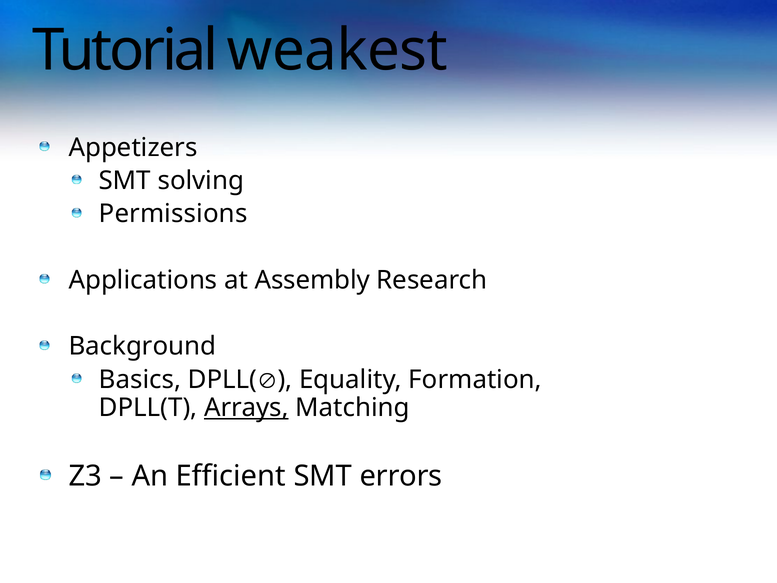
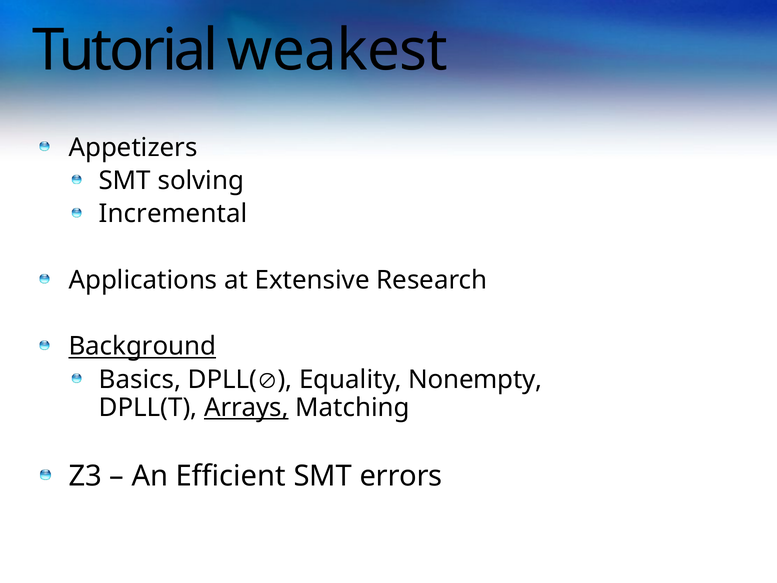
Permissions: Permissions -> Incremental (173, 214)
Assembly: Assembly -> Extensive (312, 280)
Background underline: none -> present (142, 346)
Formation: Formation -> Nonempty (475, 379)
